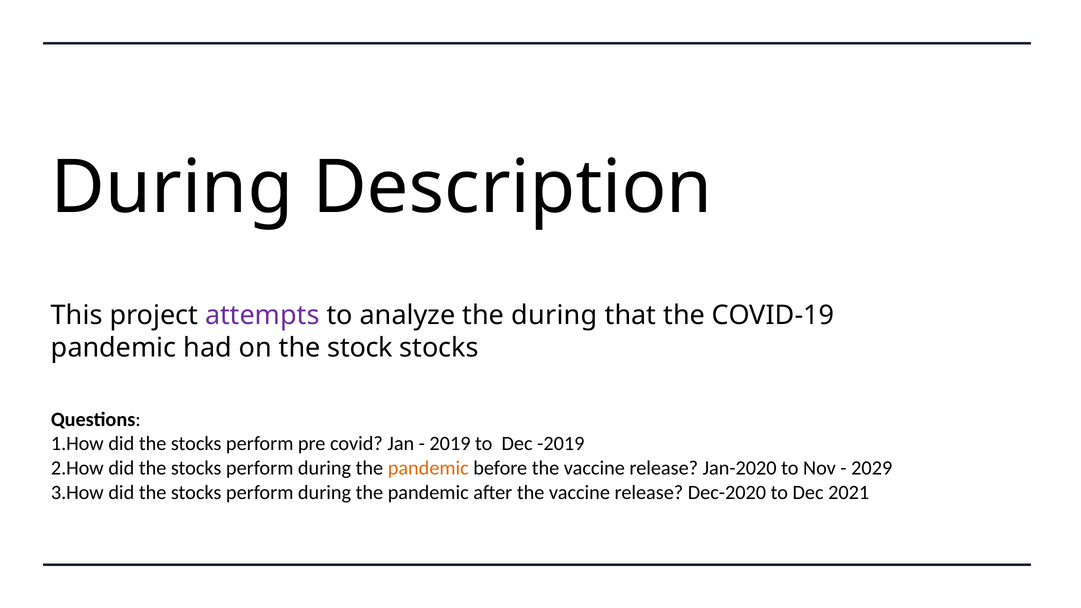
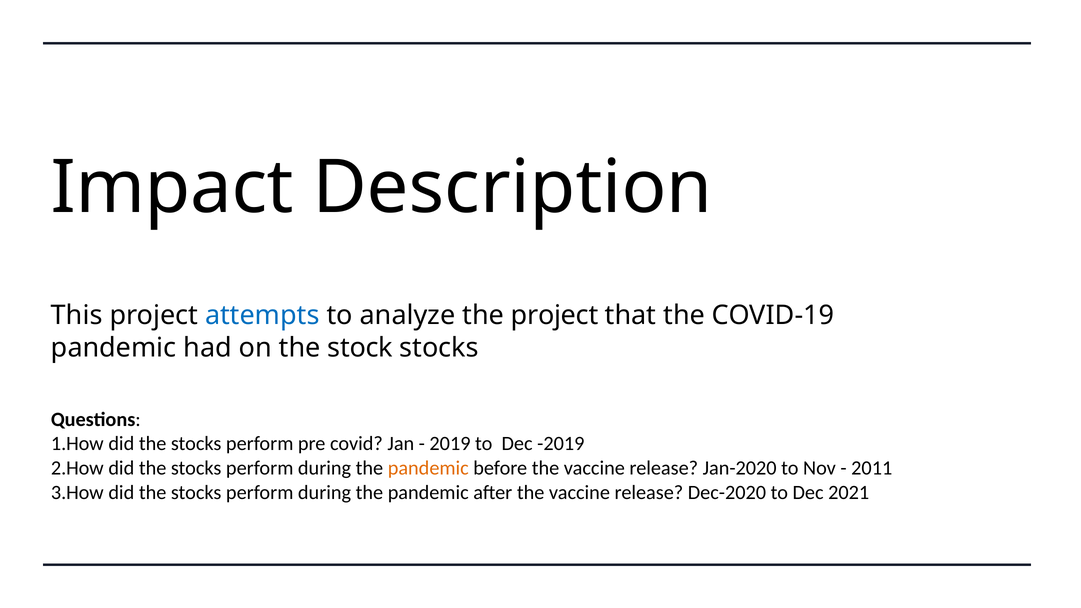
During: During -> Impact (172, 188)
attempts colour: purple -> blue (262, 315)
the during: during -> project (555, 315)
2029: 2029 -> 2011 (872, 468)
